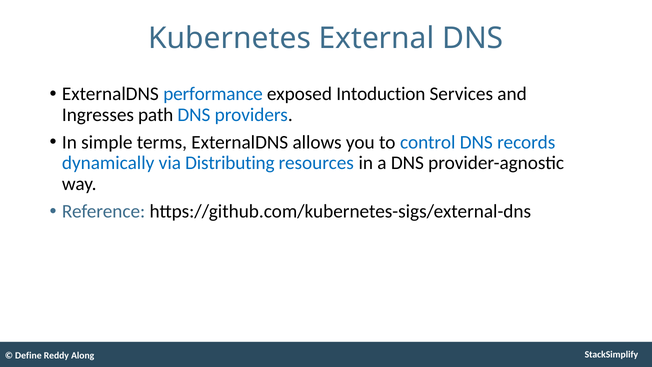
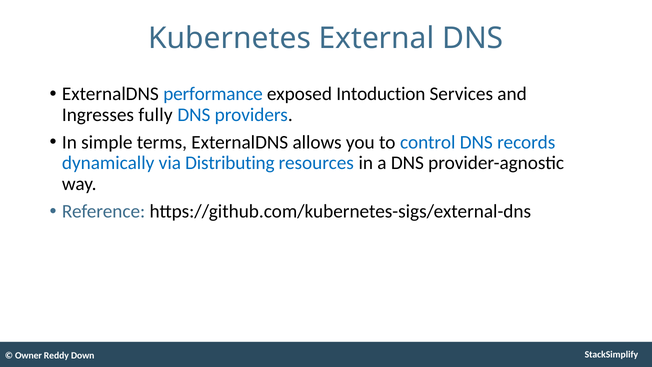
path: path -> fully (156, 115)
Define: Define -> Owner (28, 355)
Along: Along -> Down (83, 355)
